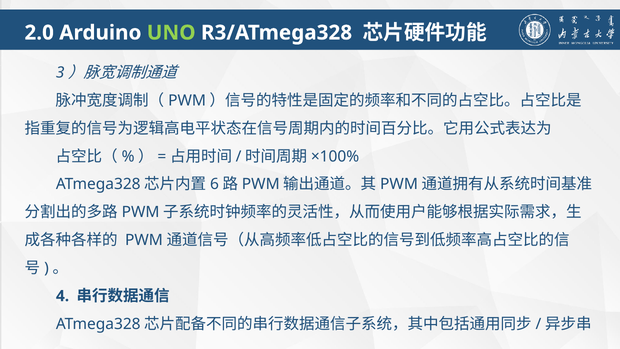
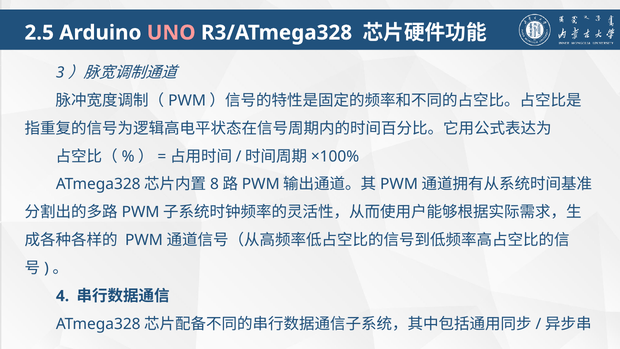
2.0: 2.0 -> 2.5 (39, 33)
UNO colour: light green -> pink (171, 33)
6: 6 -> 8 (215, 184)
